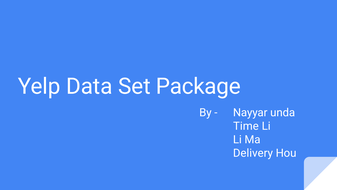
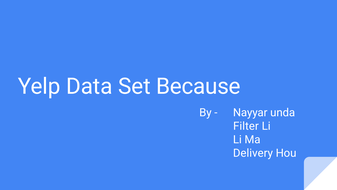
Package: Package -> Because (198, 86)
Time: Time -> Filter (246, 126)
